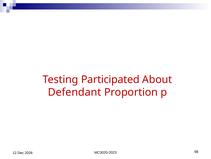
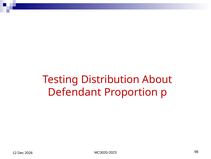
Participated: Participated -> Distribution (110, 79)
